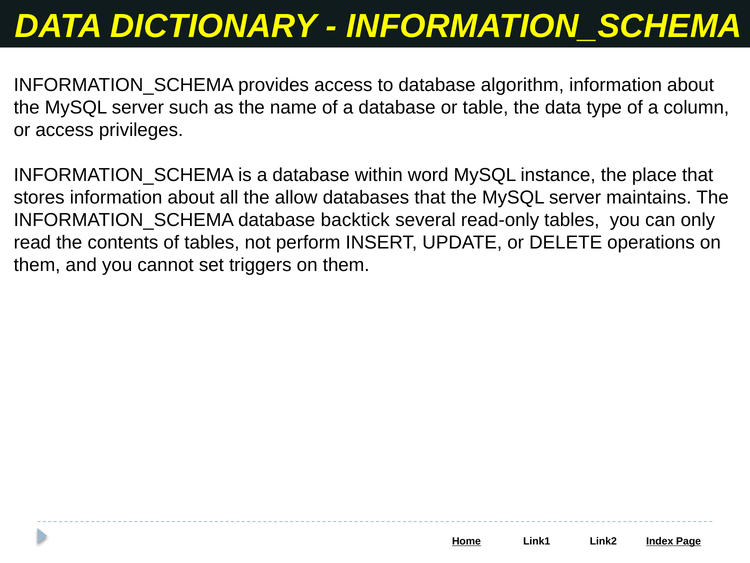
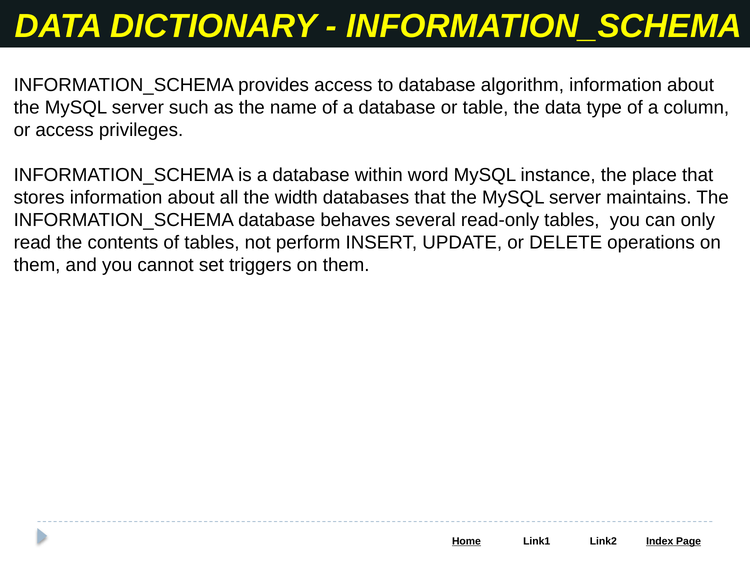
allow: allow -> width (296, 197)
backtick: backtick -> behaves (355, 220)
